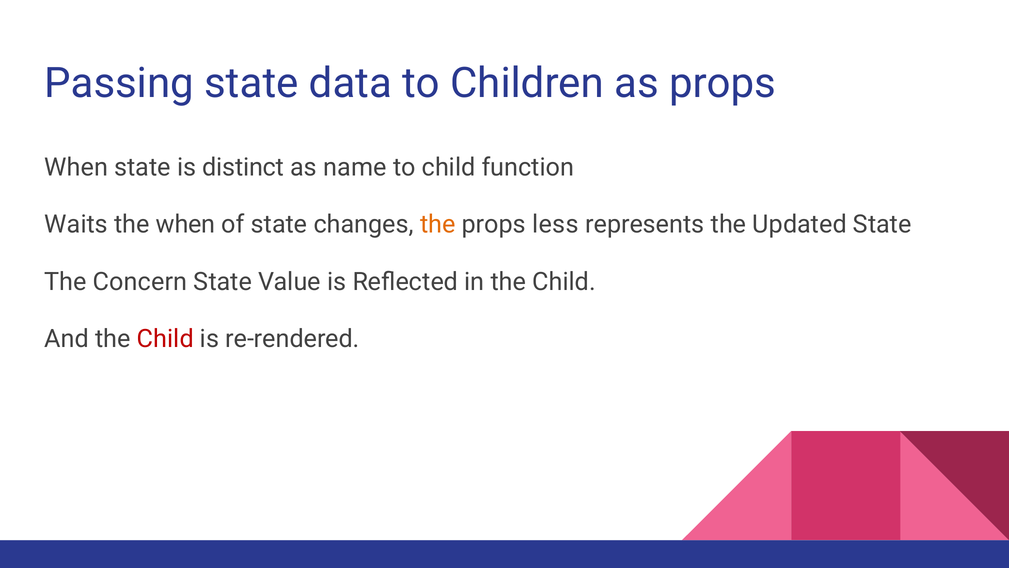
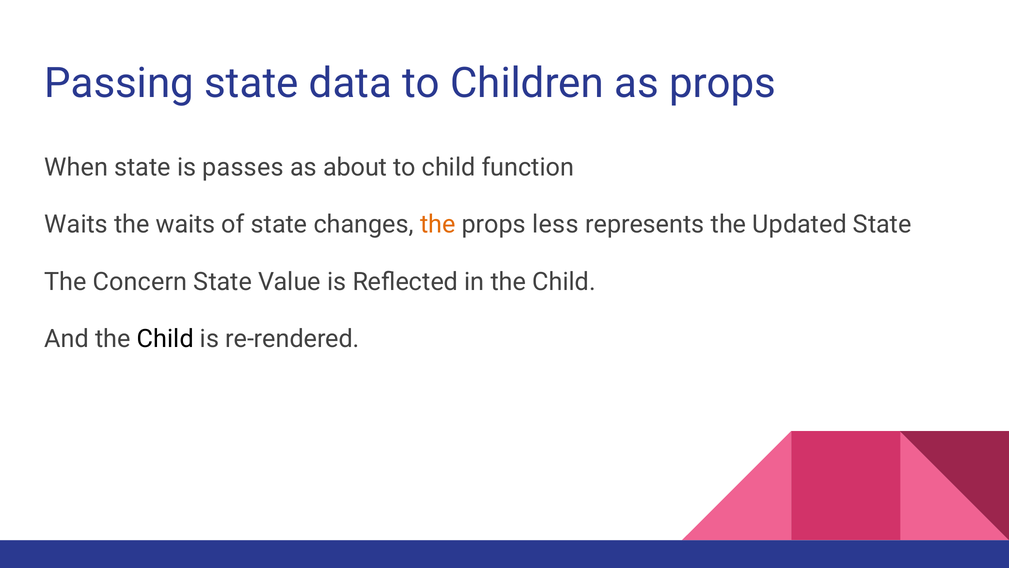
distinct: distinct -> passes (243, 167)
name: name -> about (355, 167)
the when: when -> waits (186, 224)
Child colour: red -> black (165, 339)
